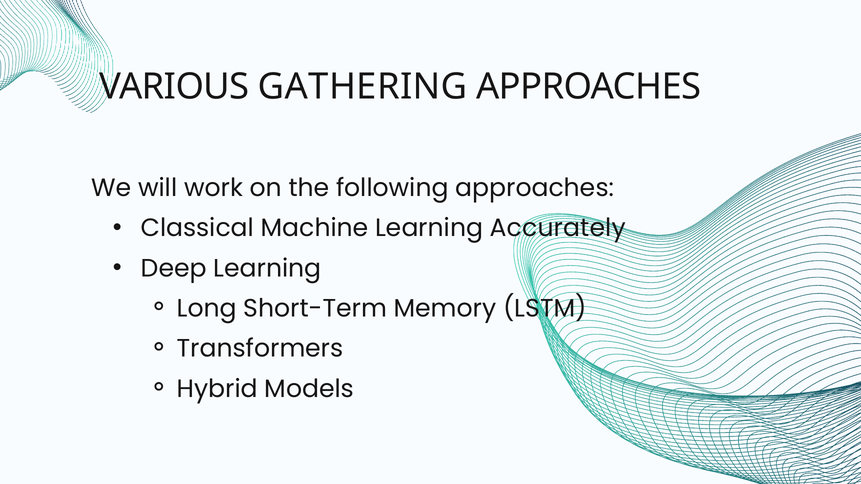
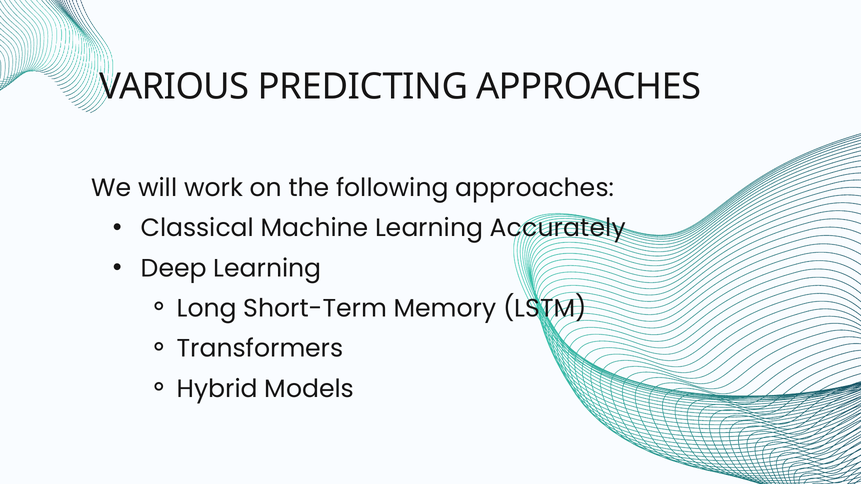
GATHERING: GATHERING -> PREDICTING (363, 87)
